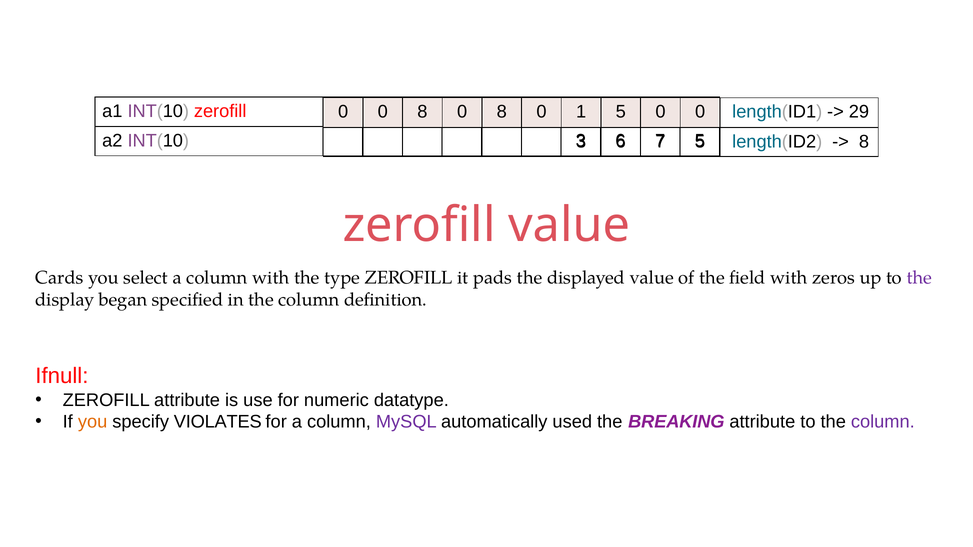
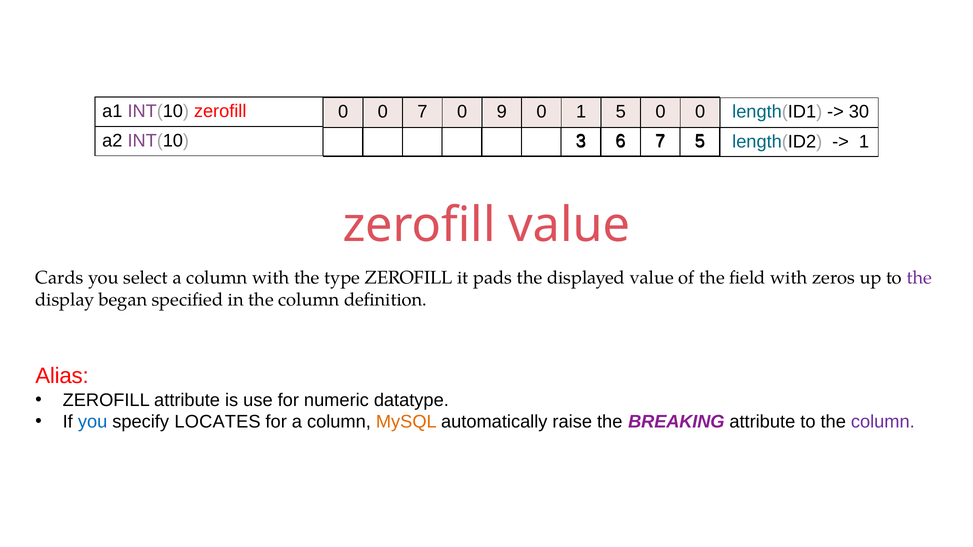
0 0 8: 8 -> 7 (422, 112)
8: 8 -> 9 (502, 112)
29: 29 -> 30 (859, 112)
8: 8 -> 1 (864, 142)
Ifnull: Ifnull -> Alias (62, 376)
you colour: orange -> blue (93, 422)
VIOLATES: VIOLATES -> LOCATES (218, 422)
MySQL colour: purple -> orange (406, 422)
used: used -> raise (572, 422)
